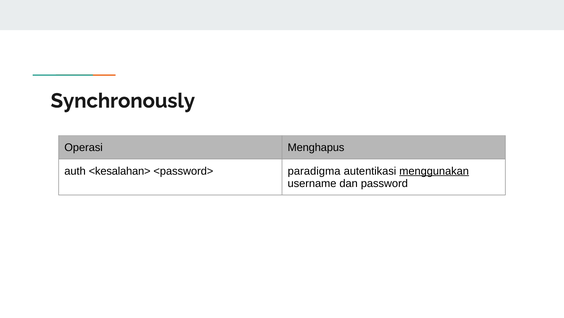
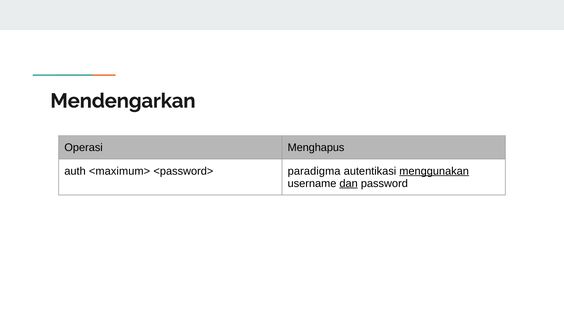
Synchronously: Synchronously -> Mendengarkan (123, 101)
<kesalahan>: <kesalahan> -> <maximum> (120, 171)
dan underline: none -> present (349, 183)
